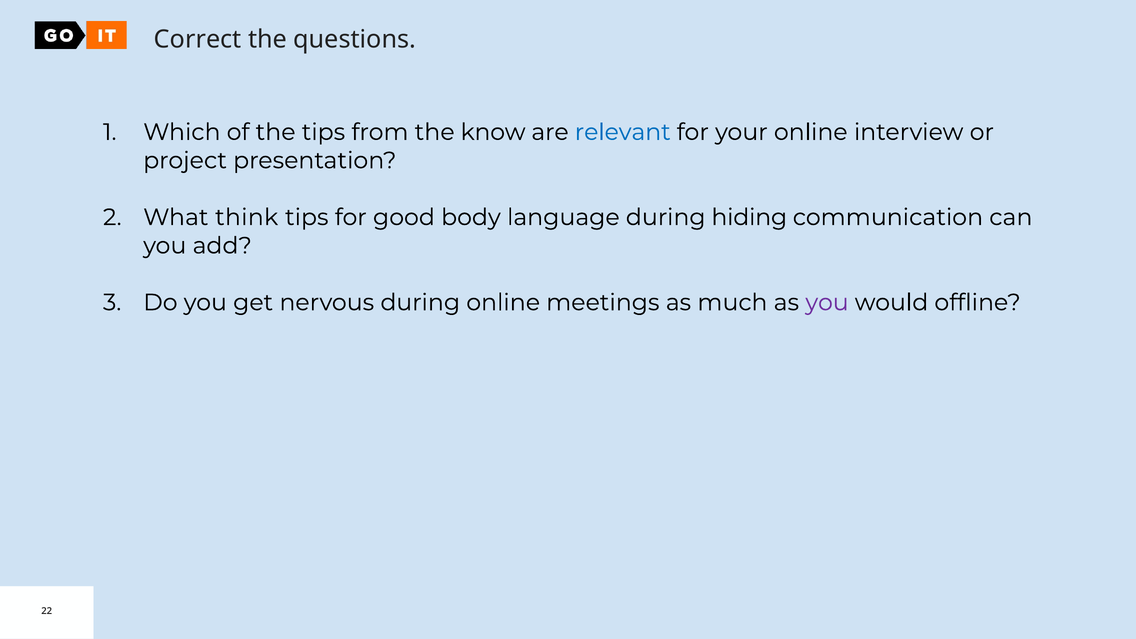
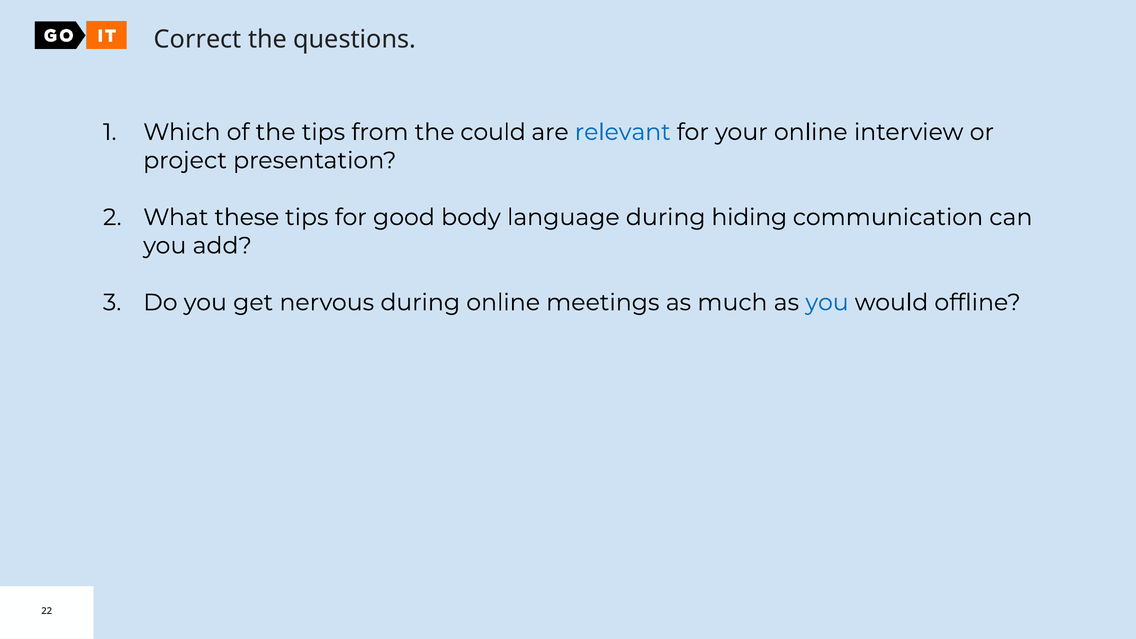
know: know -> could (493, 132)
think: think -> these (247, 217)
you colour: purple -> blue (827, 302)
